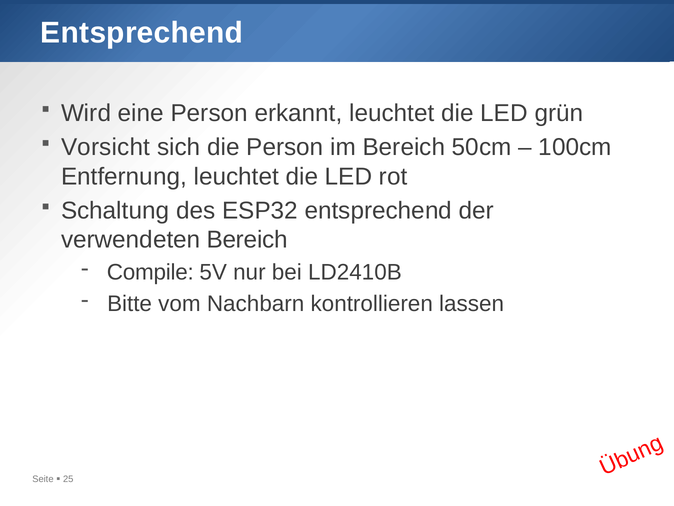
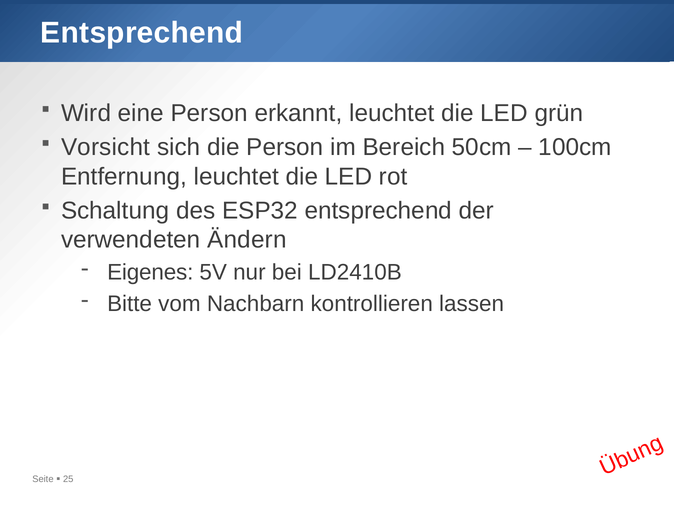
verwendeten Bereich: Bereich -> Ändern (247, 240)
Compile: Compile -> Eigenes (150, 272)
